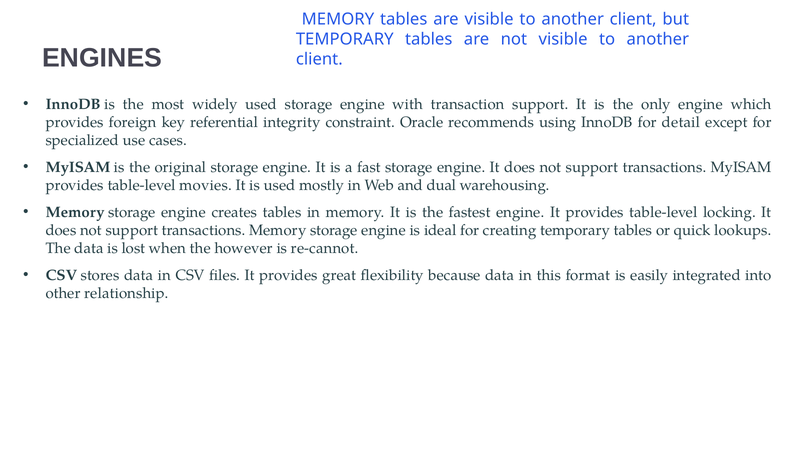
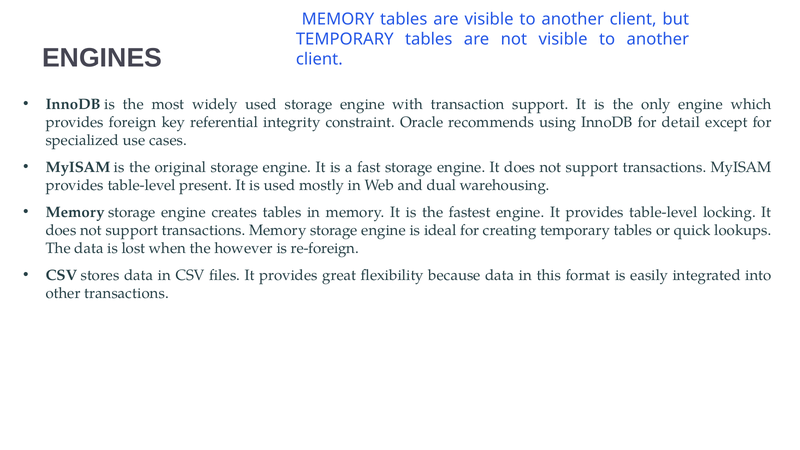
movies: movies -> present (206, 185)
re-cannot: re-cannot -> re-foreign (325, 248)
other relationship: relationship -> transactions (126, 293)
